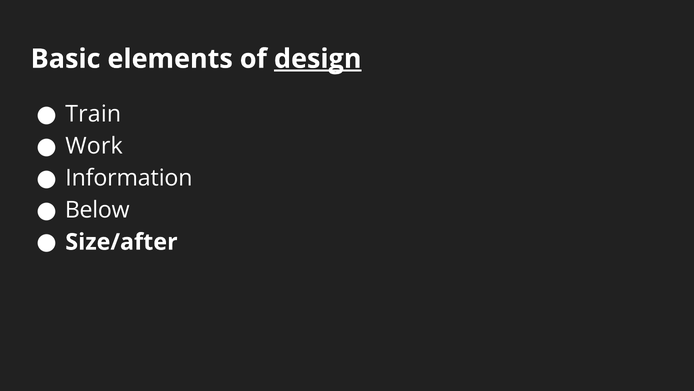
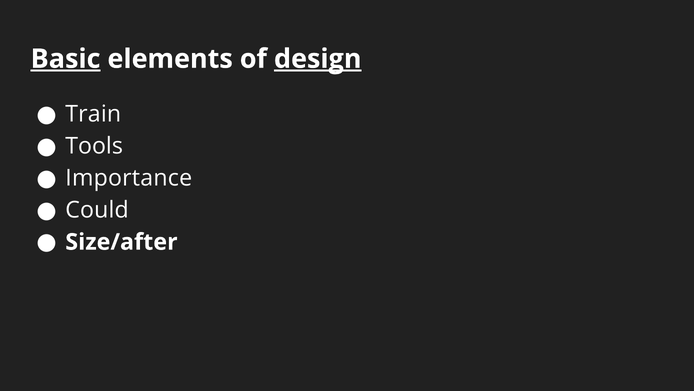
Basic underline: none -> present (66, 59)
Work: Work -> Tools (94, 146)
Information: Information -> Importance (129, 178)
Below: Below -> Could (97, 210)
